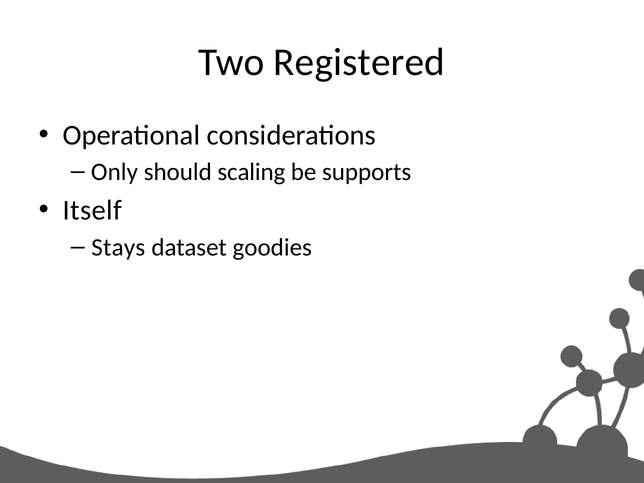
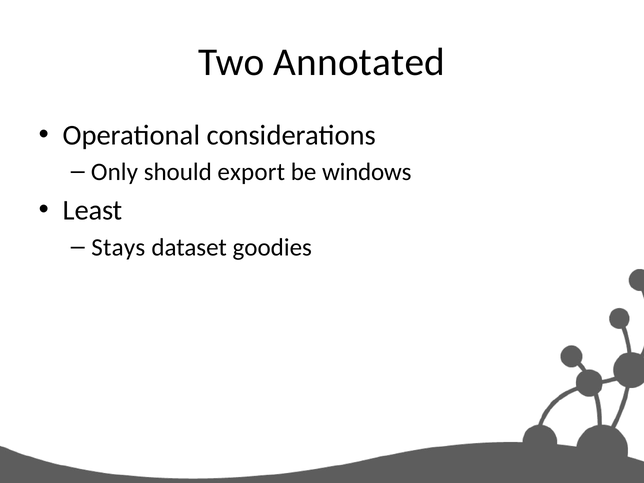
Registered: Registered -> Annotated (359, 62)
scaling: scaling -> export (251, 172)
supports: supports -> windows (367, 172)
Itself: Itself -> Least (93, 210)
